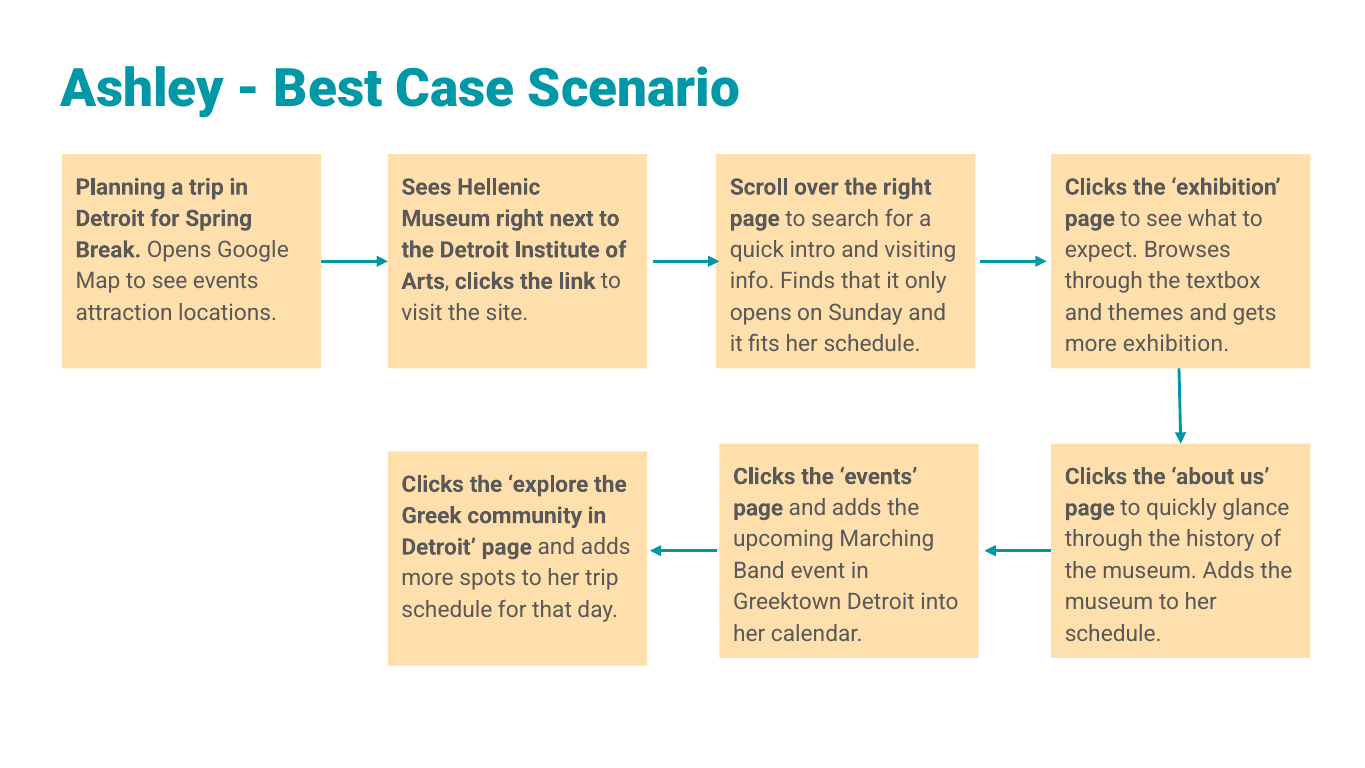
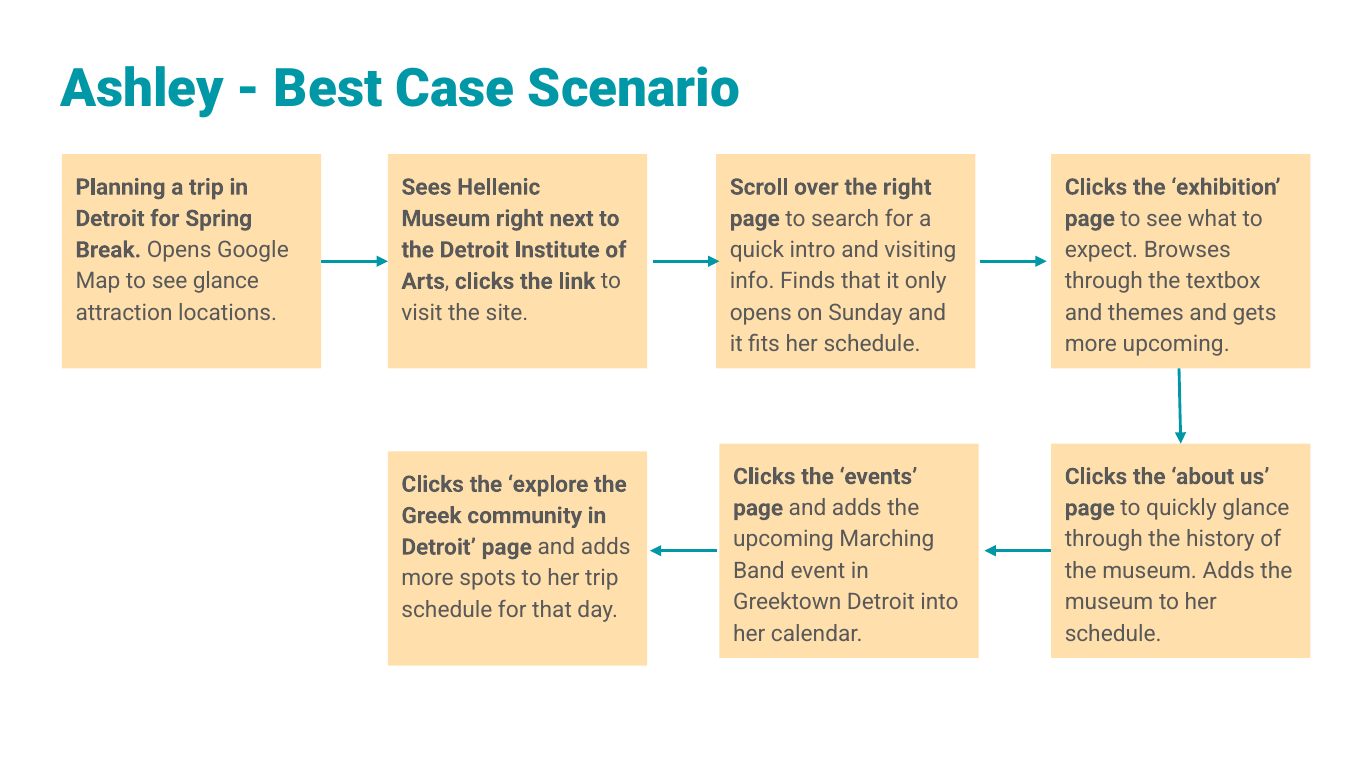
see events: events -> glance (226, 281)
more exhibition: exhibition -> upcoming (1176, 344)
